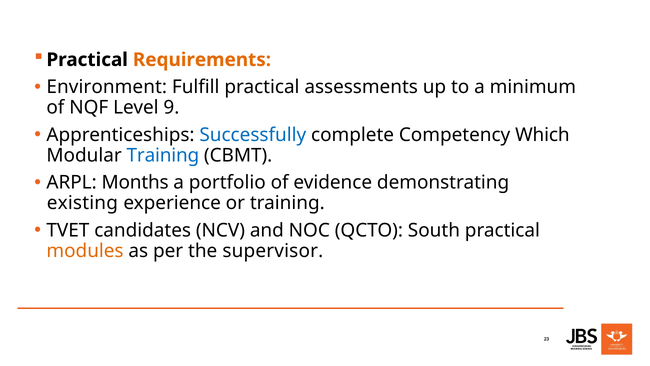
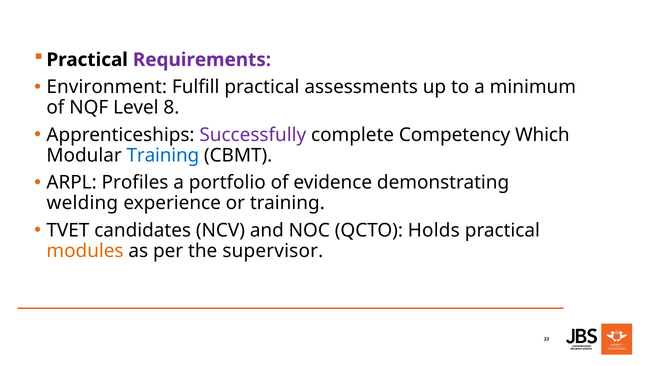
Requirements colour: orange -> purple (202, 60)
9: 9 -> 8 (171, 107)
Successfully colour: blue -> purple (253, 135)
Months: Months -> Profiles (135, 182)
existing: existing -> welding (82, 203)
South: South -> Holds (434, 230)
